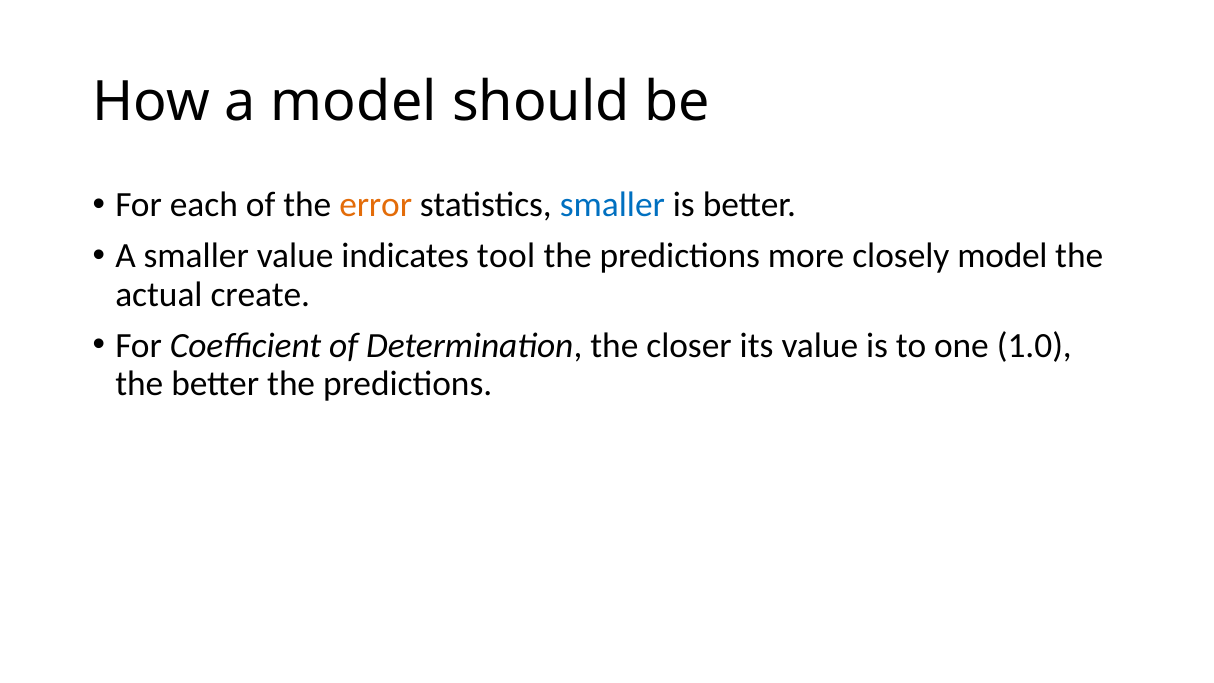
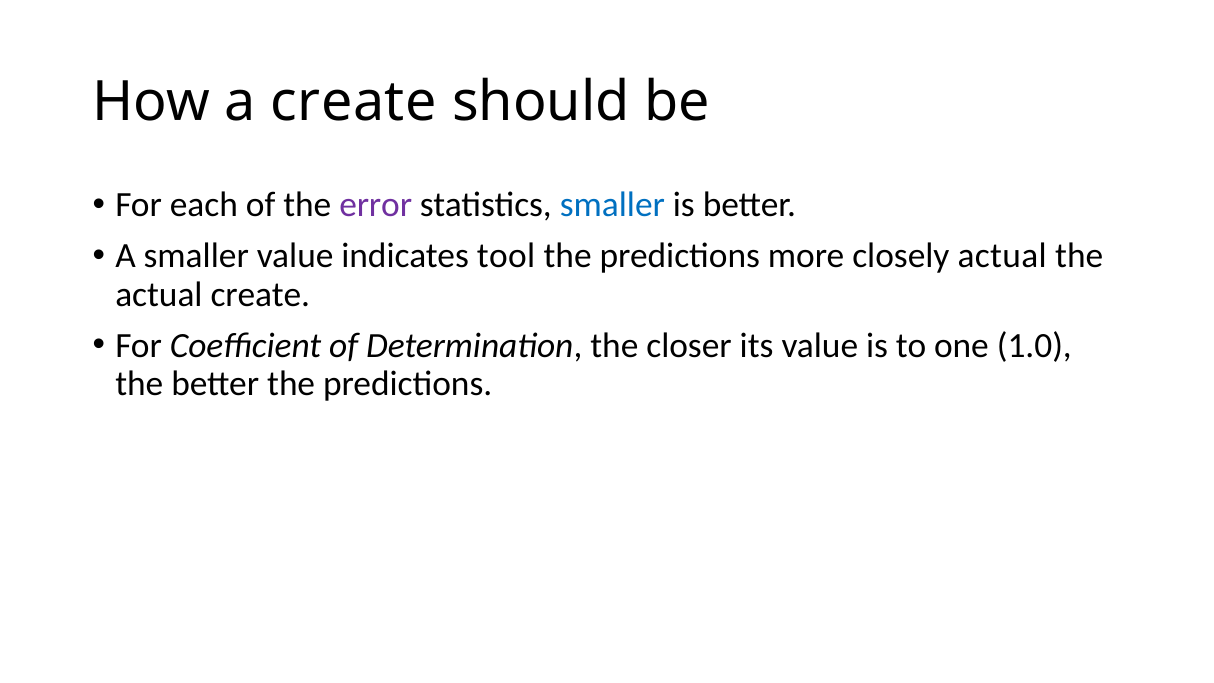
a model: model -> create (354, 102)
error colour: orange -> purple (376, 205)
closely model: model -> actual (1002, 256)
